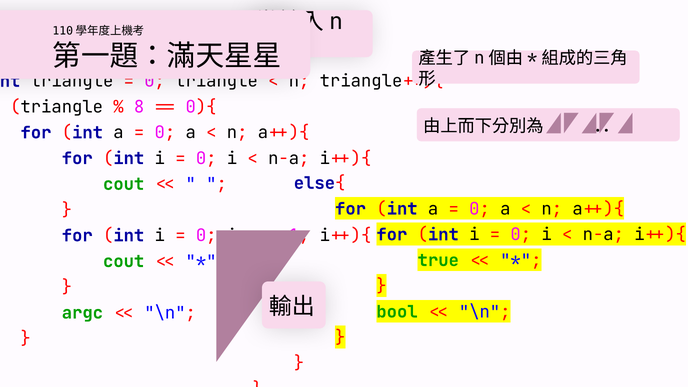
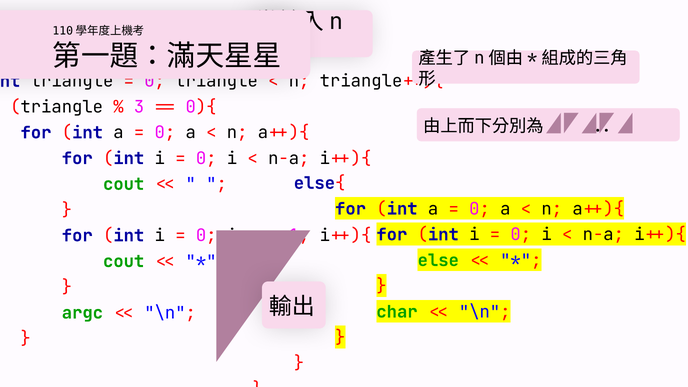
8: 8 -> 3 (139, 107)
true: true -> else (438, 260)
bool: bool -> char (397, 312)
